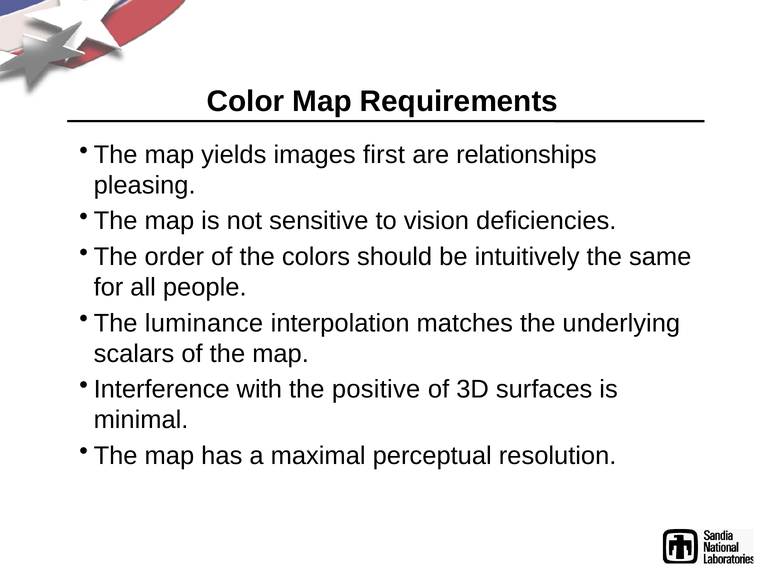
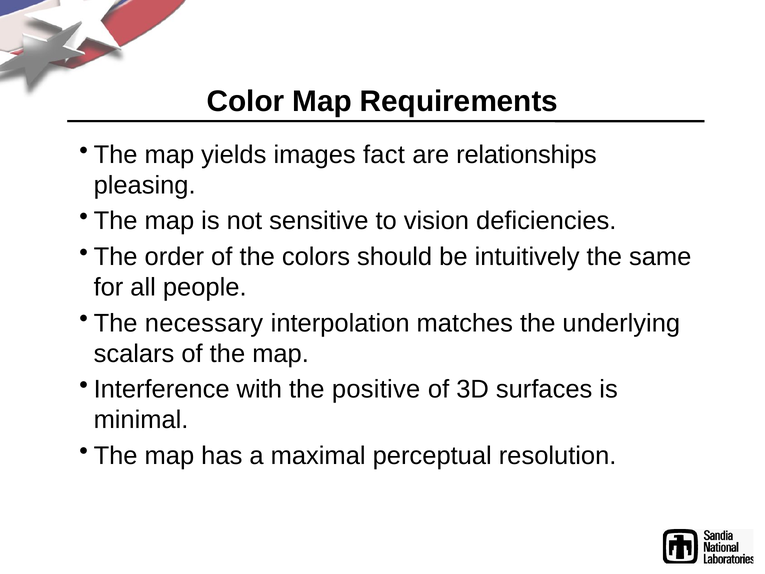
first: first -> fact (384, 155)
luminance: luminance -> necessary (204, 323)
